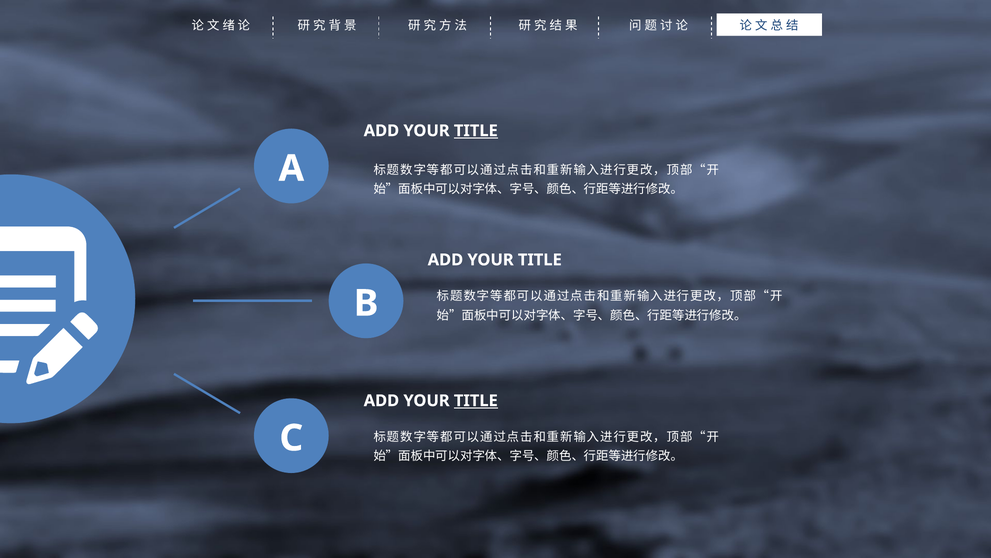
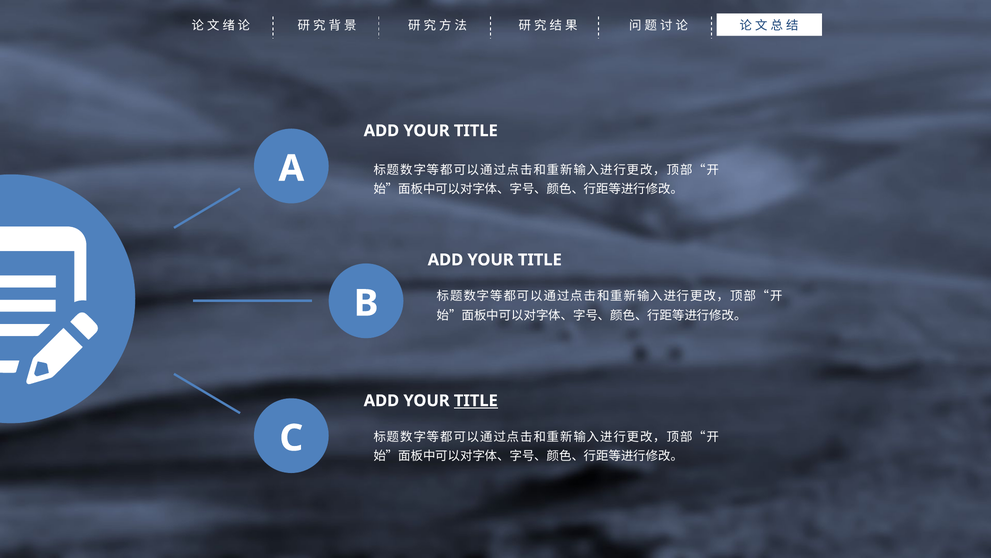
TITLE underline: present -> none (476, 131)
